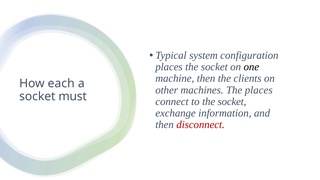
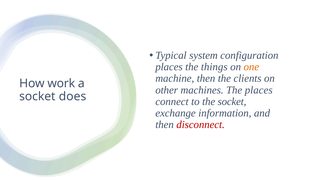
places the socket: socket -> things (214, 67)
one colour: black -> orange (251, 67)
each: each -> work (61, 83)
must: must -> does (73, 96)
